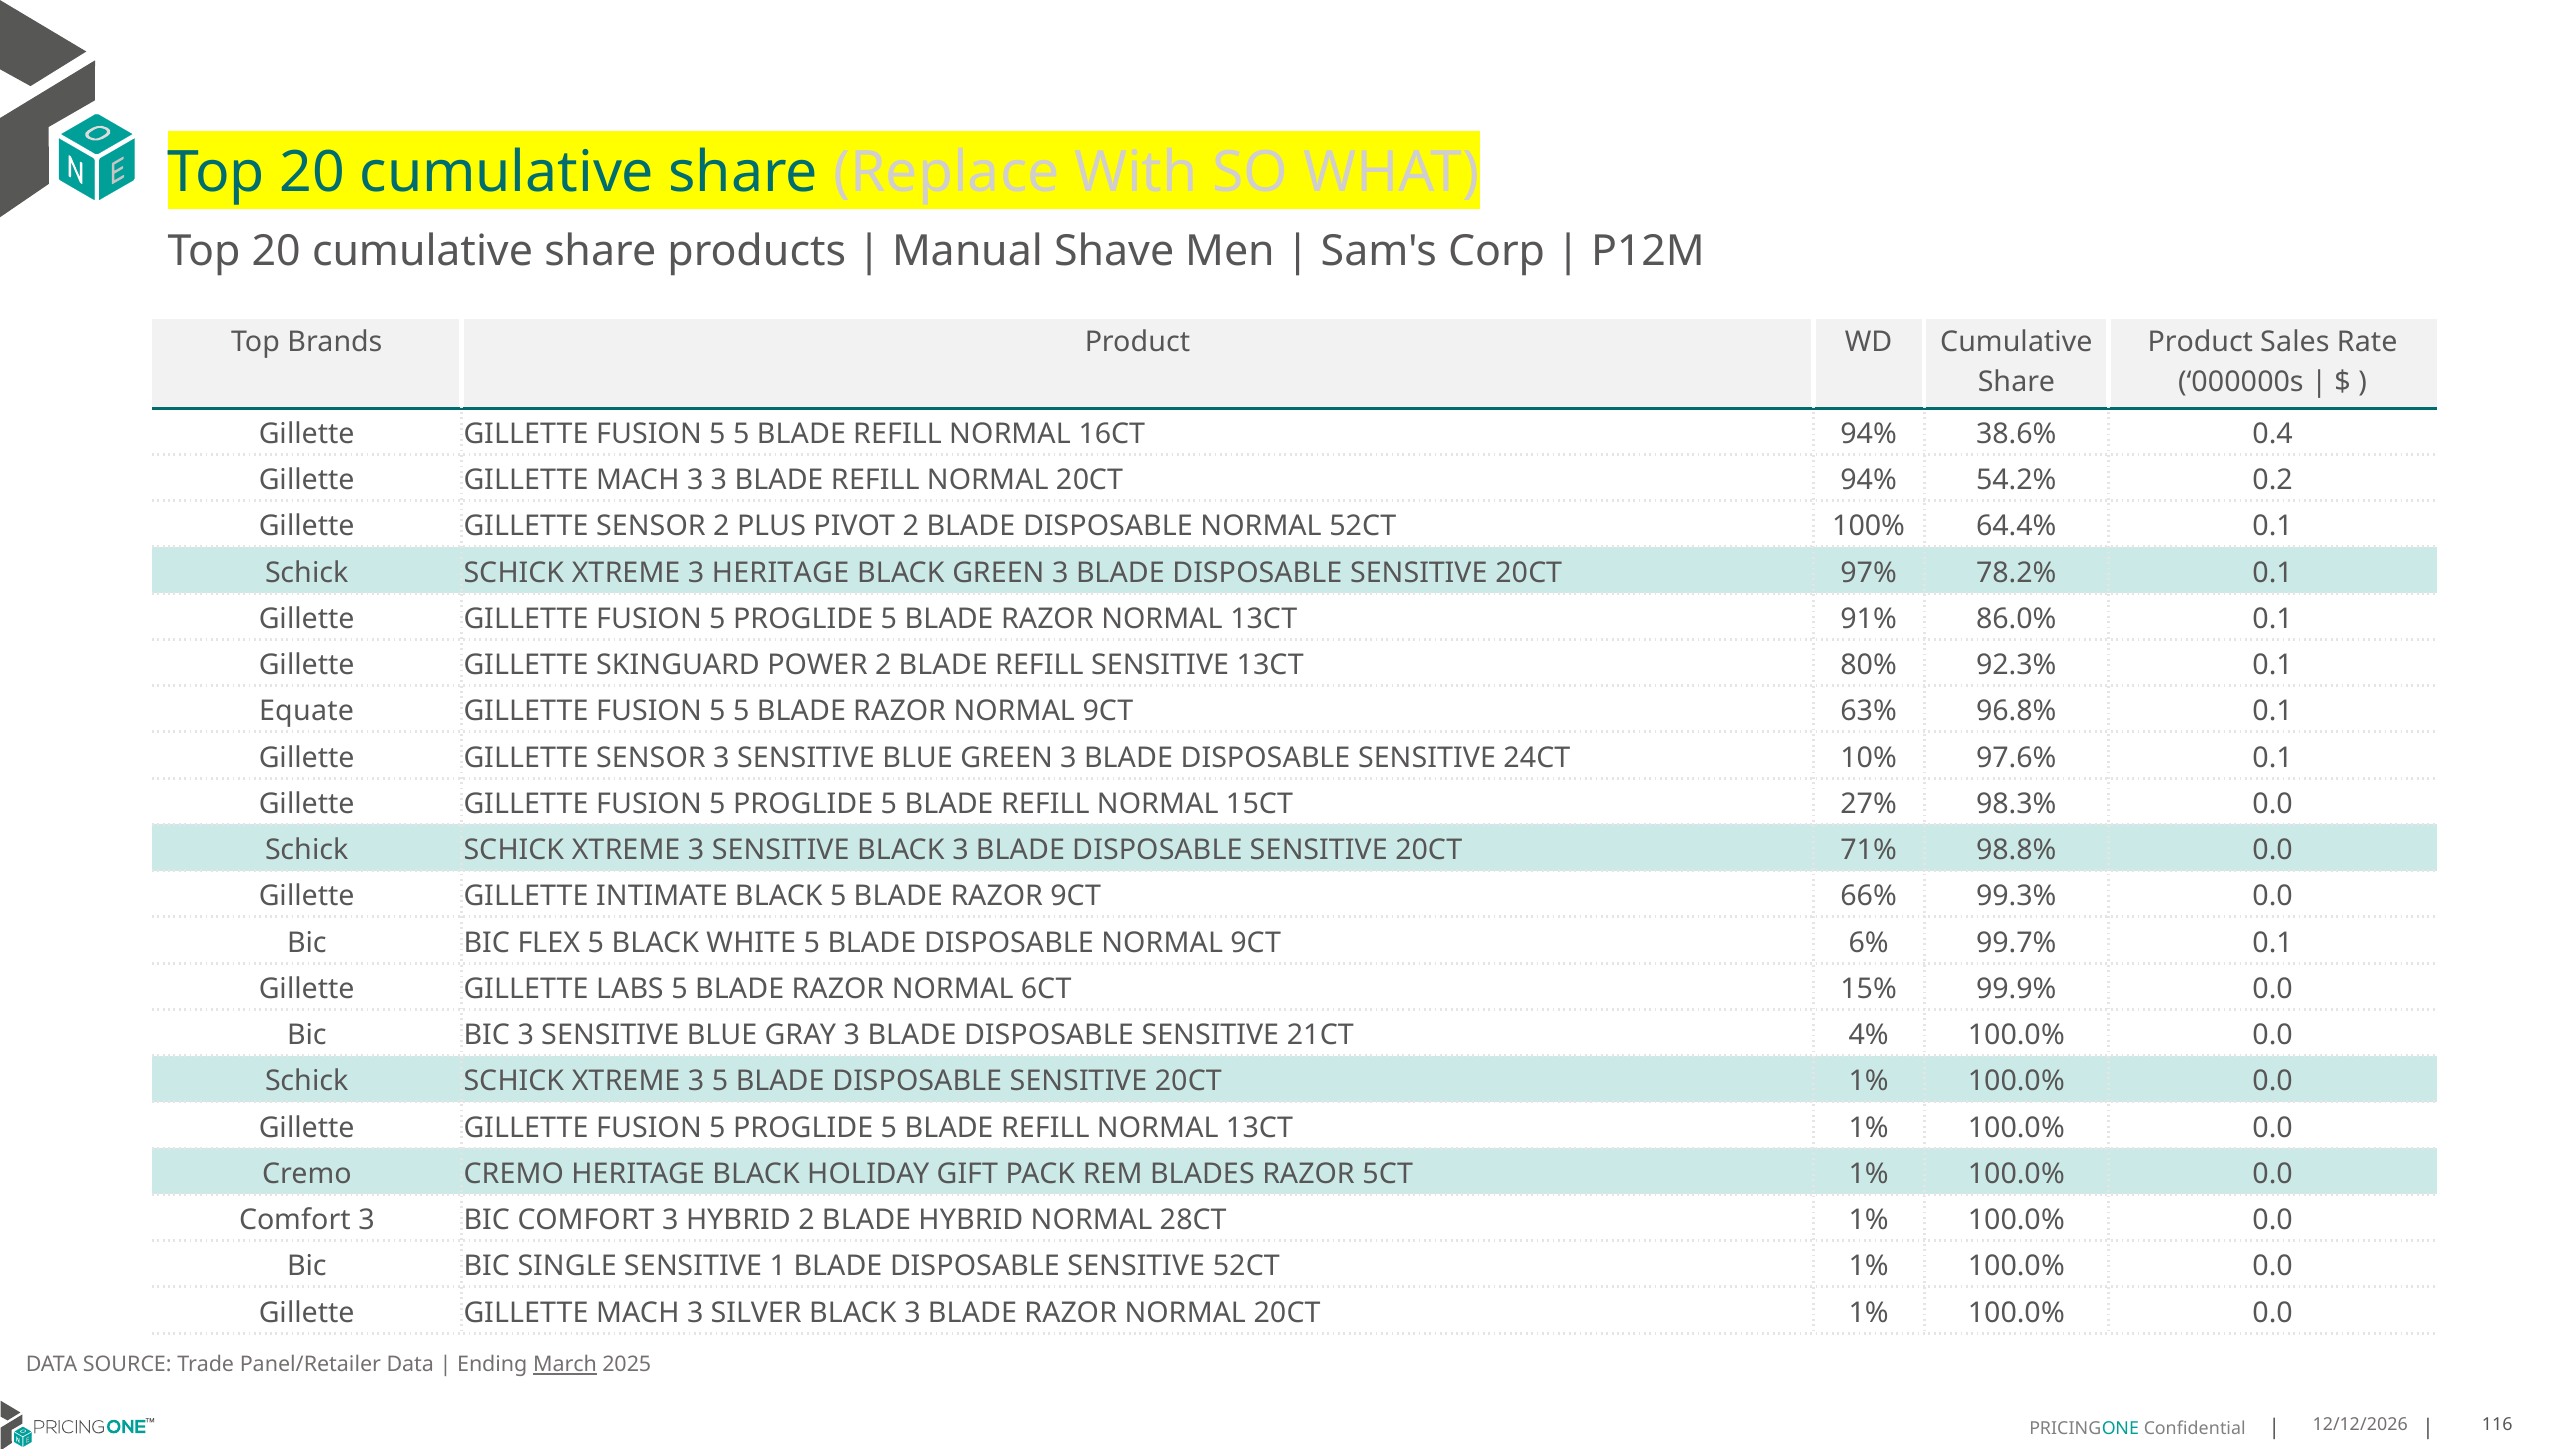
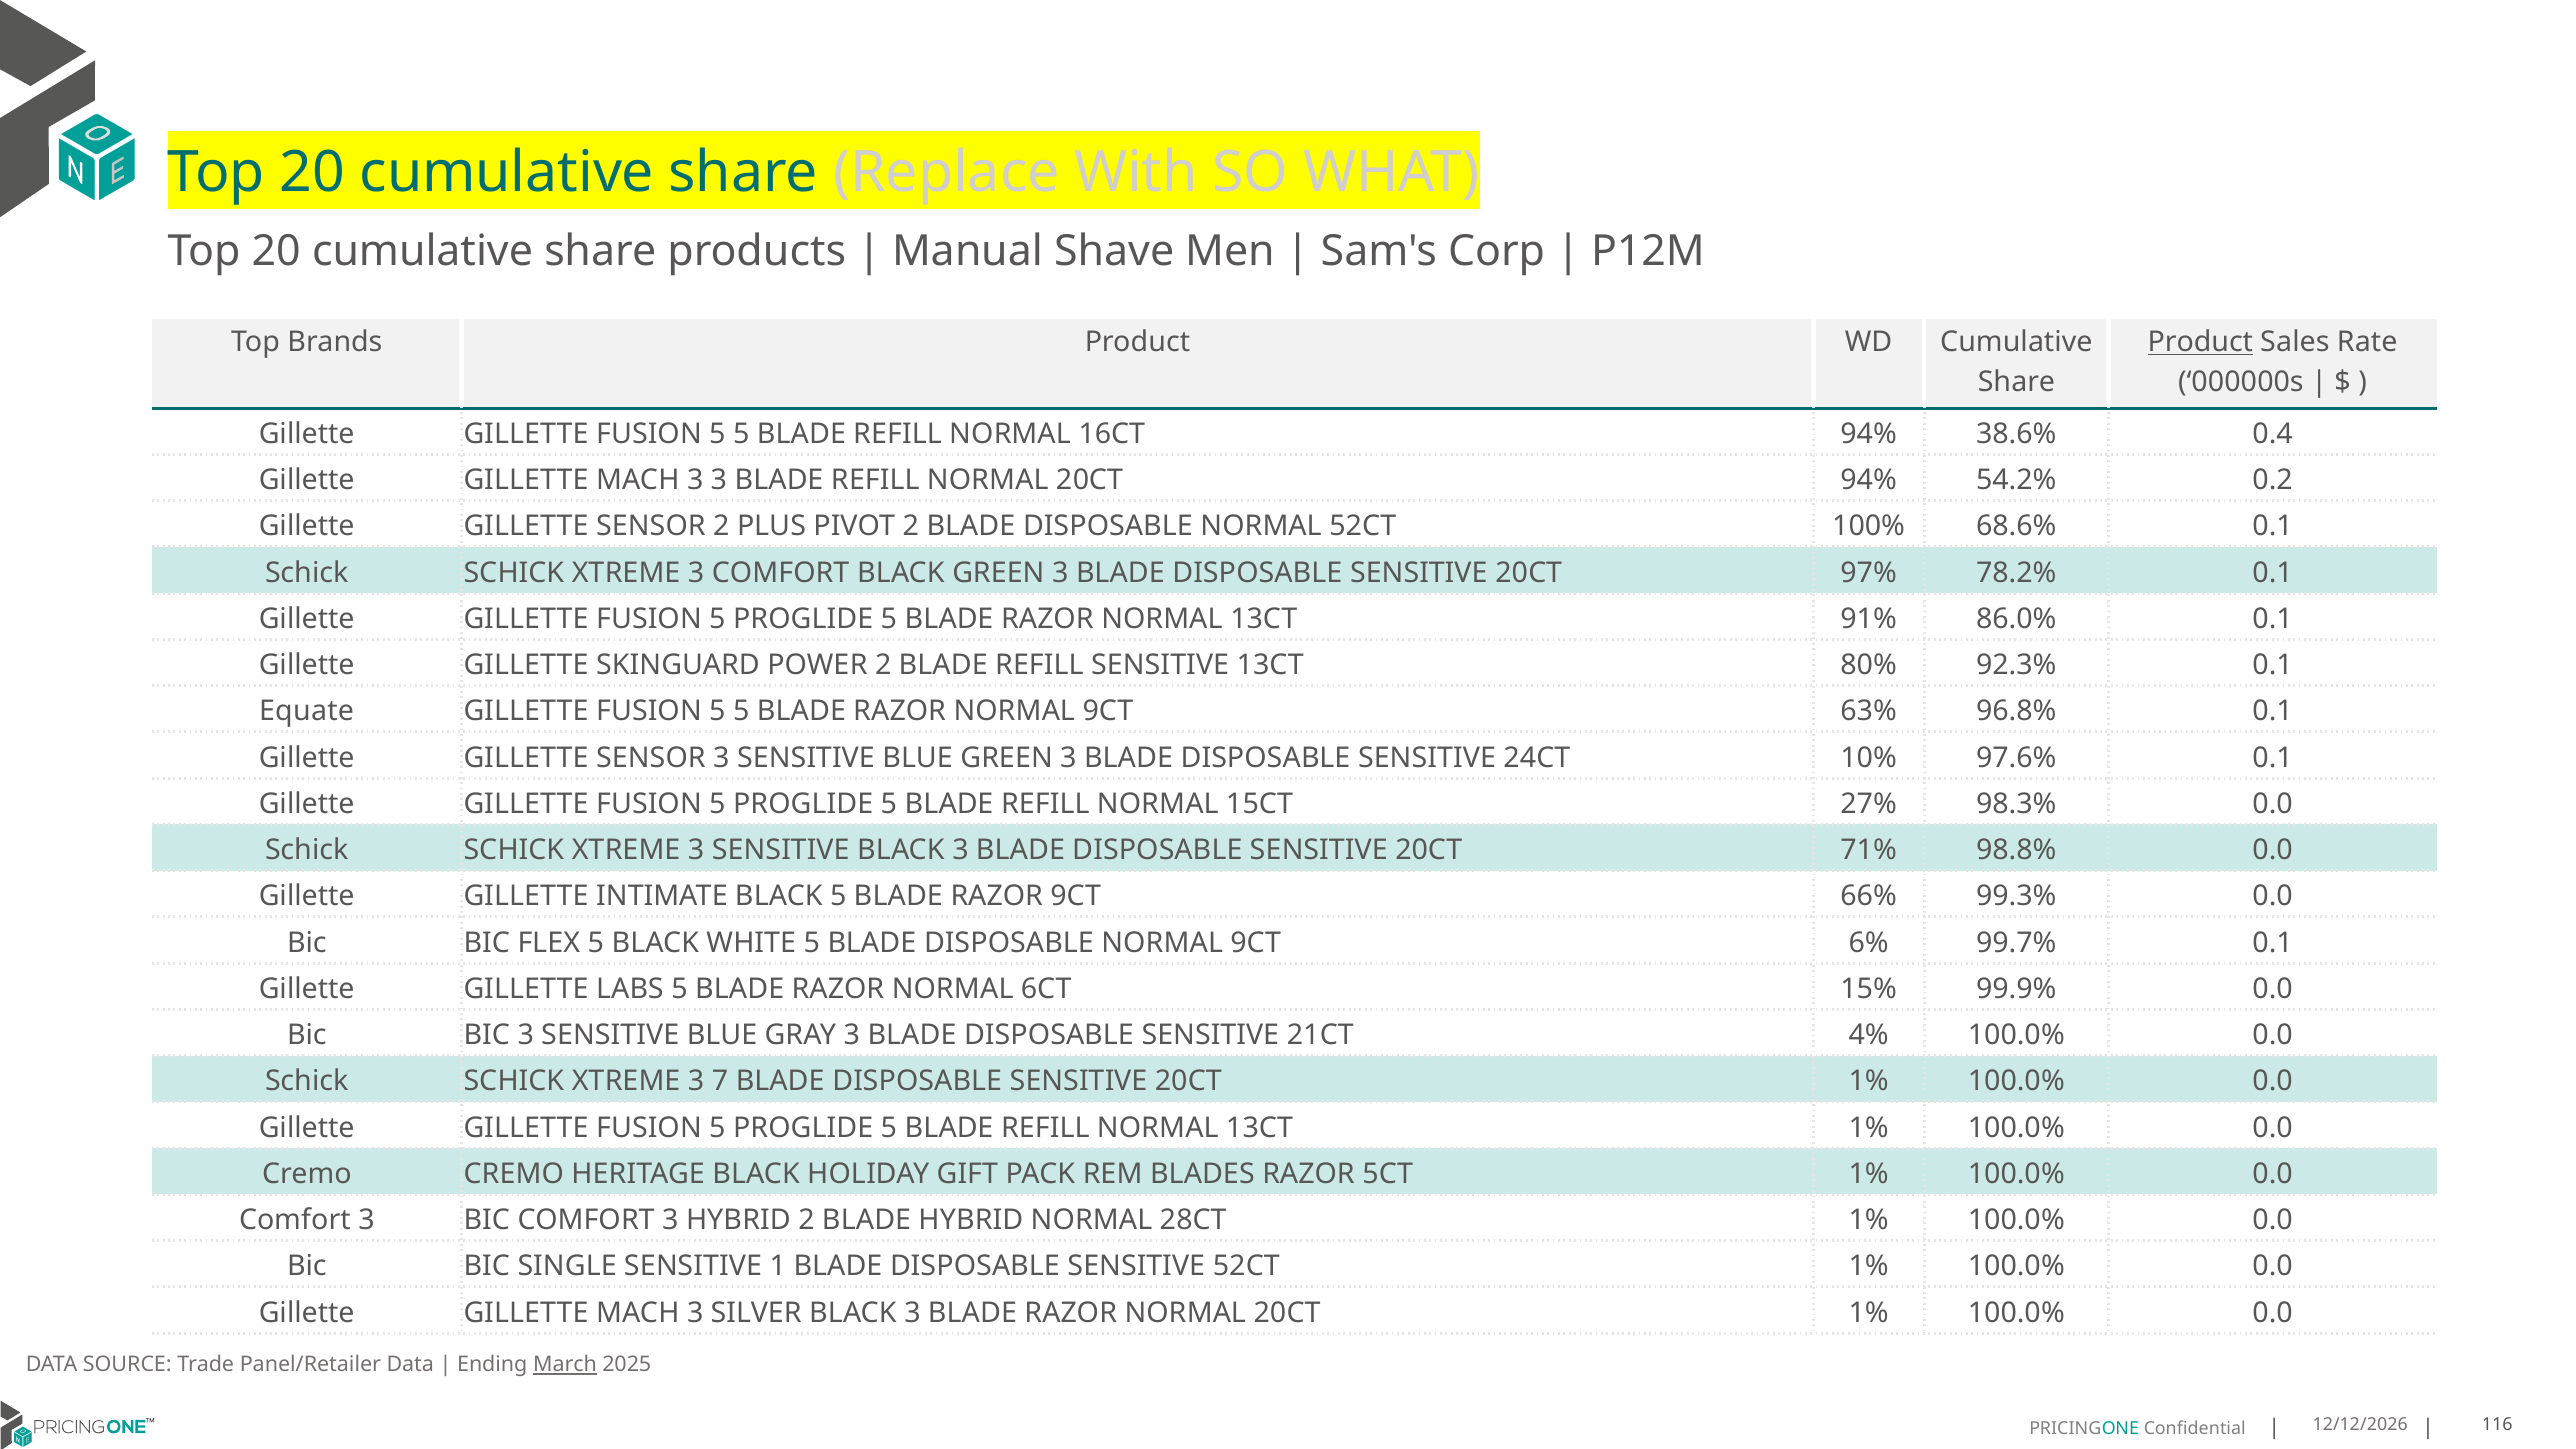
Product underline: none -> present (2200, 342)
64.4%: 64.4% -> 68.6% (2016, 526)
3 HERITAGE: HERITAGE -> COMFORT (781, 573)
3 5: 5 -> 7 (720, 1081)
